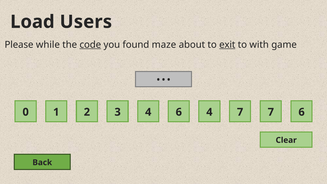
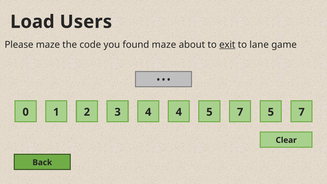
Please while: while -> maze (48, 45)
code underline: present -> none (90, 45)
with: with -> lane (259, 45)
4 6: 6 -> 4 (179, 112)
1 4: 4 -> 5 (209, 112)
7 7: 7 -> 5 (271, 112)
0 6: 6 -> 7 (302, 112)
